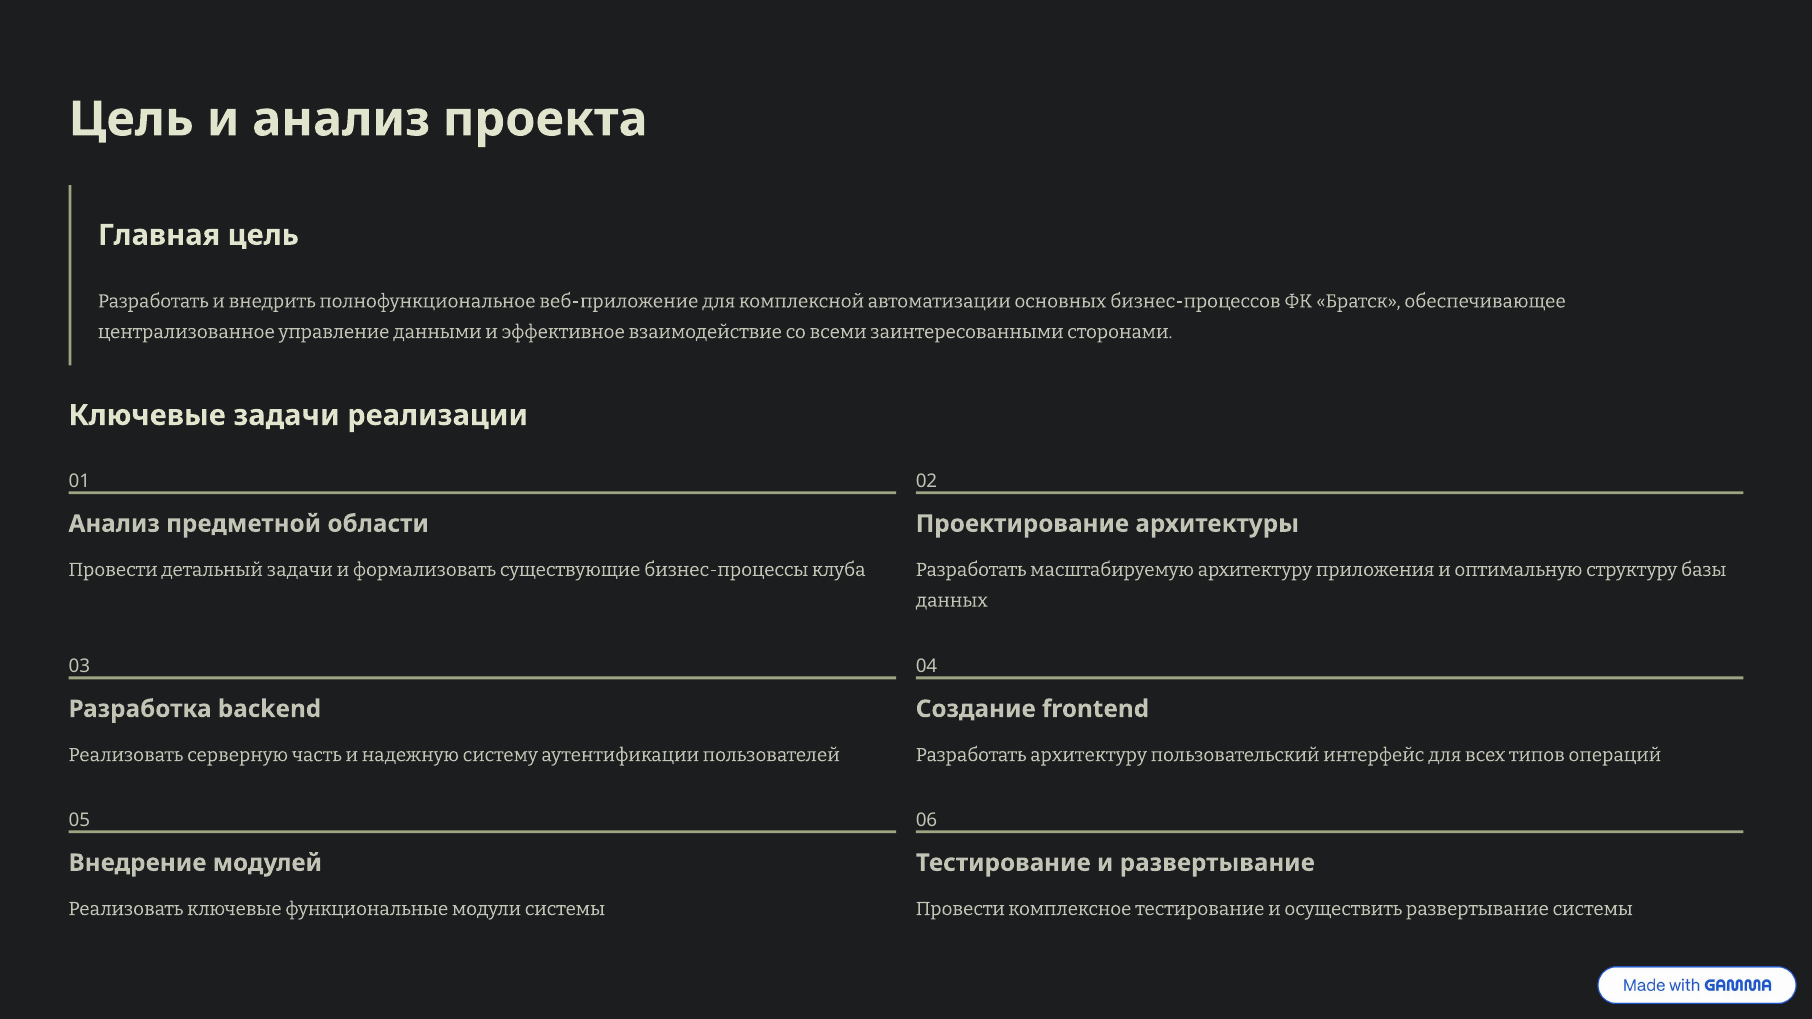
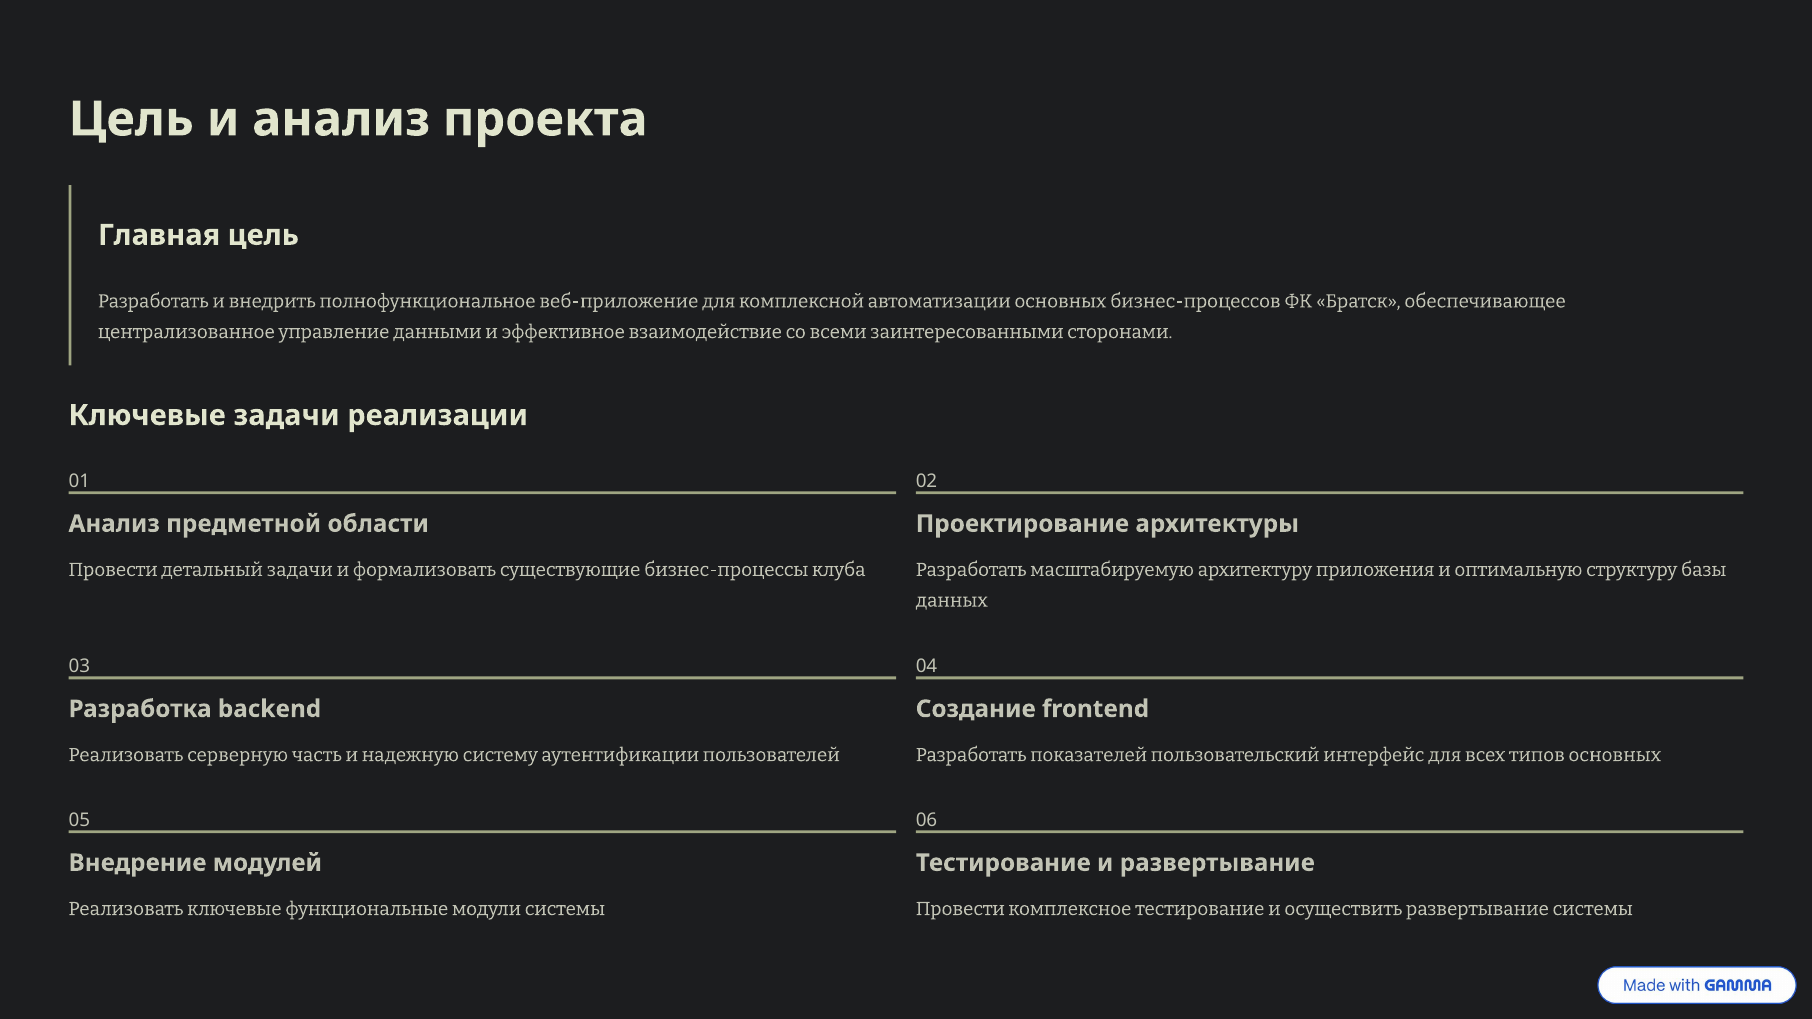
Разработать архитектуру: архитектуру -> показателей (1089, 755)
типов операций: операций -> основных (1615, 755)
